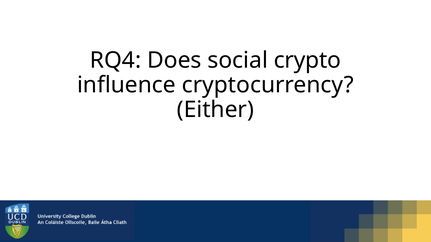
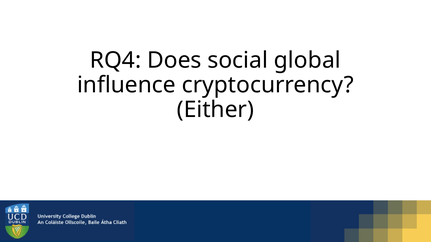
crypto: crypto -> global (307, 60)
